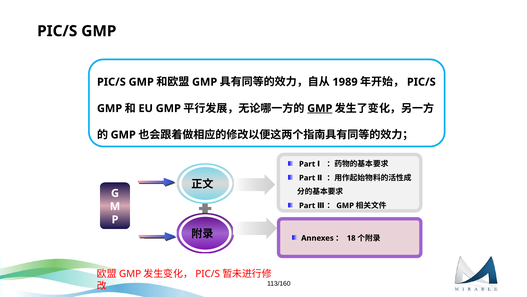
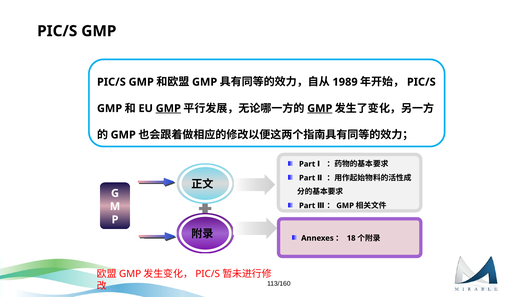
GMP underline: none -> present (168, 108)
